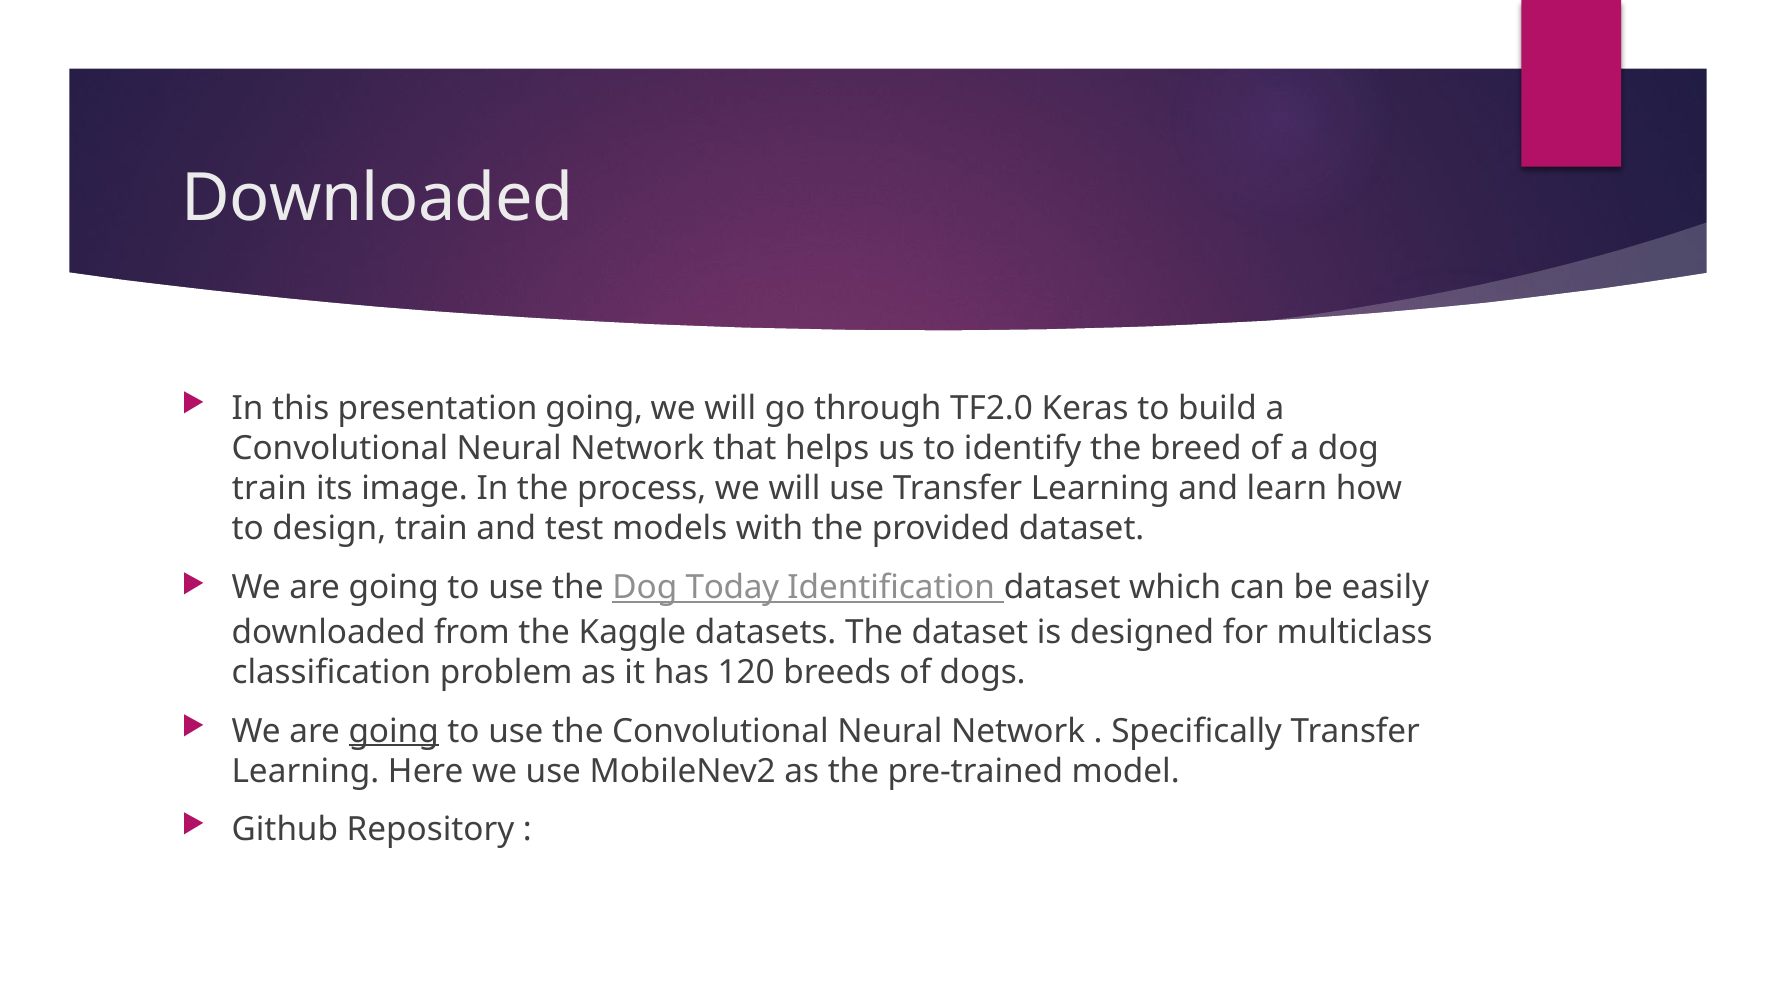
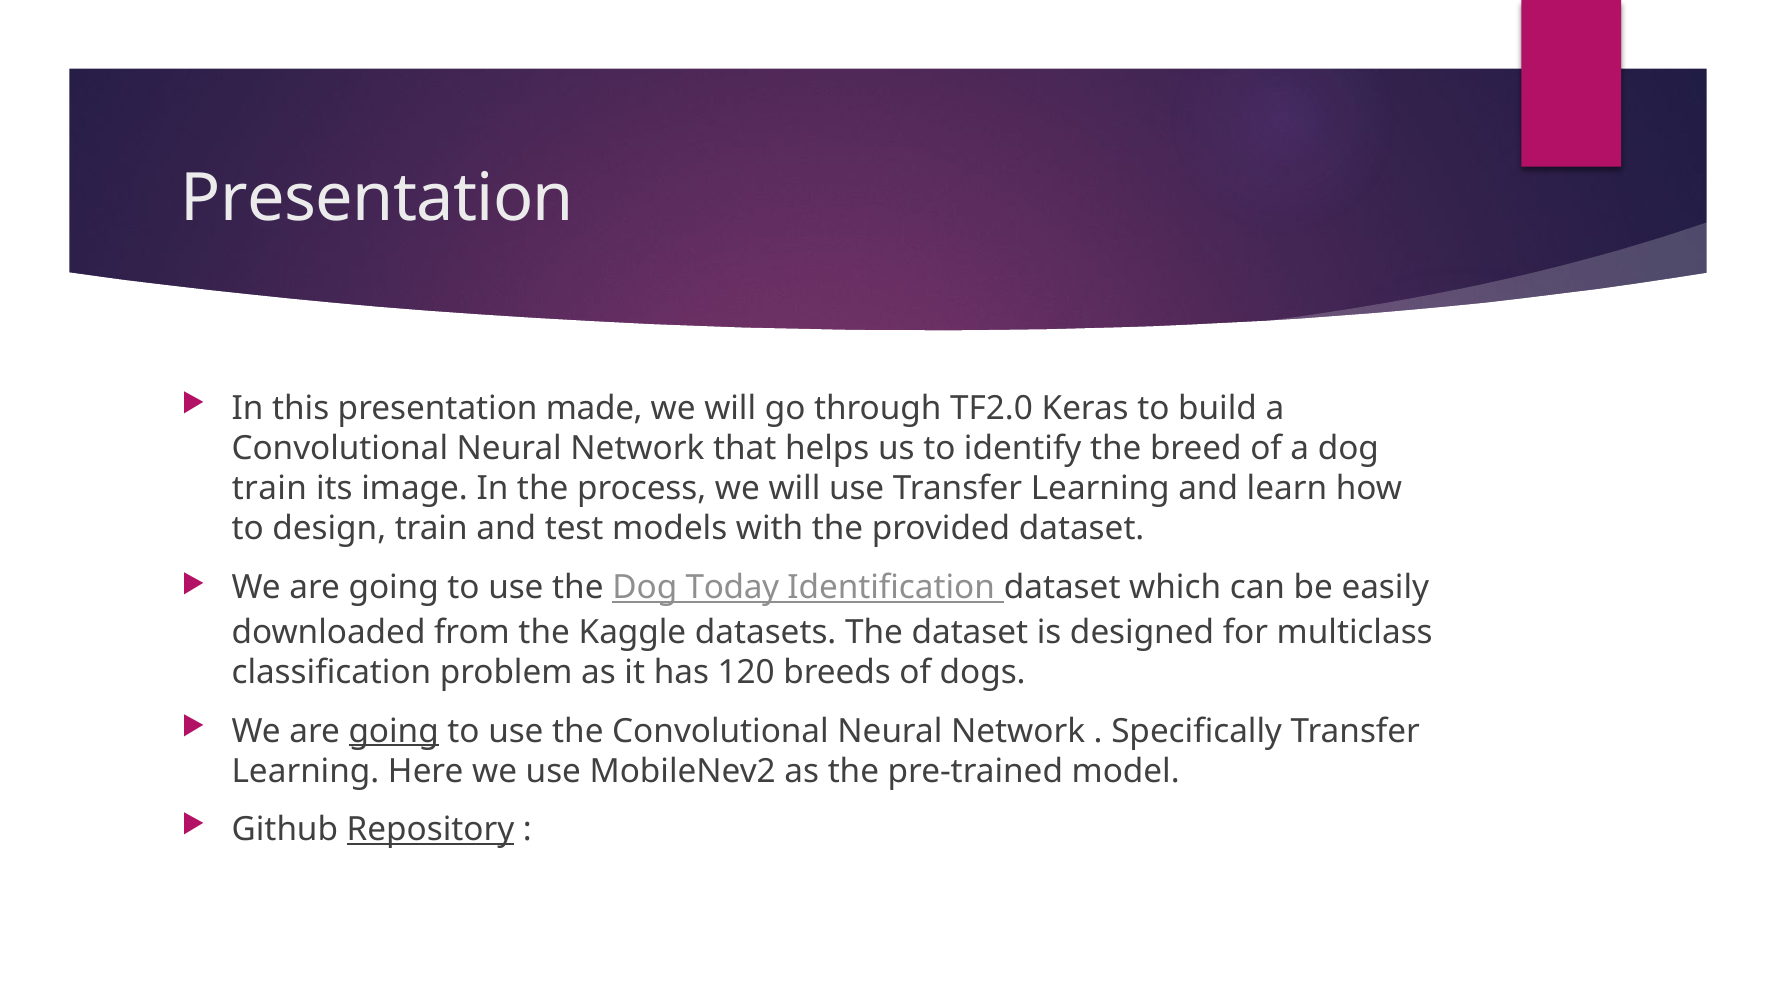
Downloaded: Downloaded -> Presentation (377, 198)
presentation going: going -> made (594, 408)
Repository underline: none -> present (430, 829)
